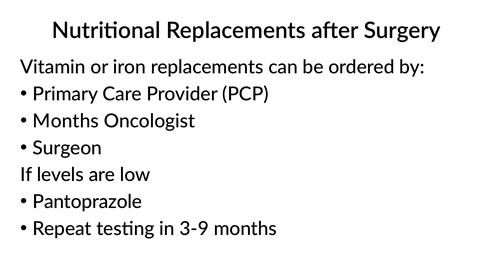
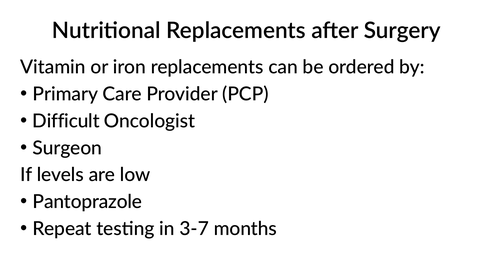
Months: Months -> Difficult (66, 121)
3-9: 3-9 -> 3-7 (194, 229)
